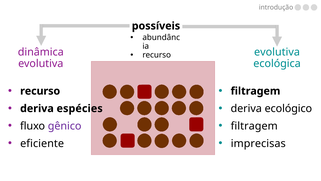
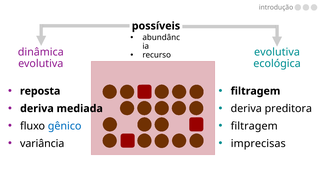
recurso: recurso -> reposta (40, 91)
espécies: espécies -> mediada (80, 108)
ecológico: ecológico -> preditora (288, 108)
gênico colour: purple -> blue (65, 126)
eficiente: eficiente -> variância (42, 143)
